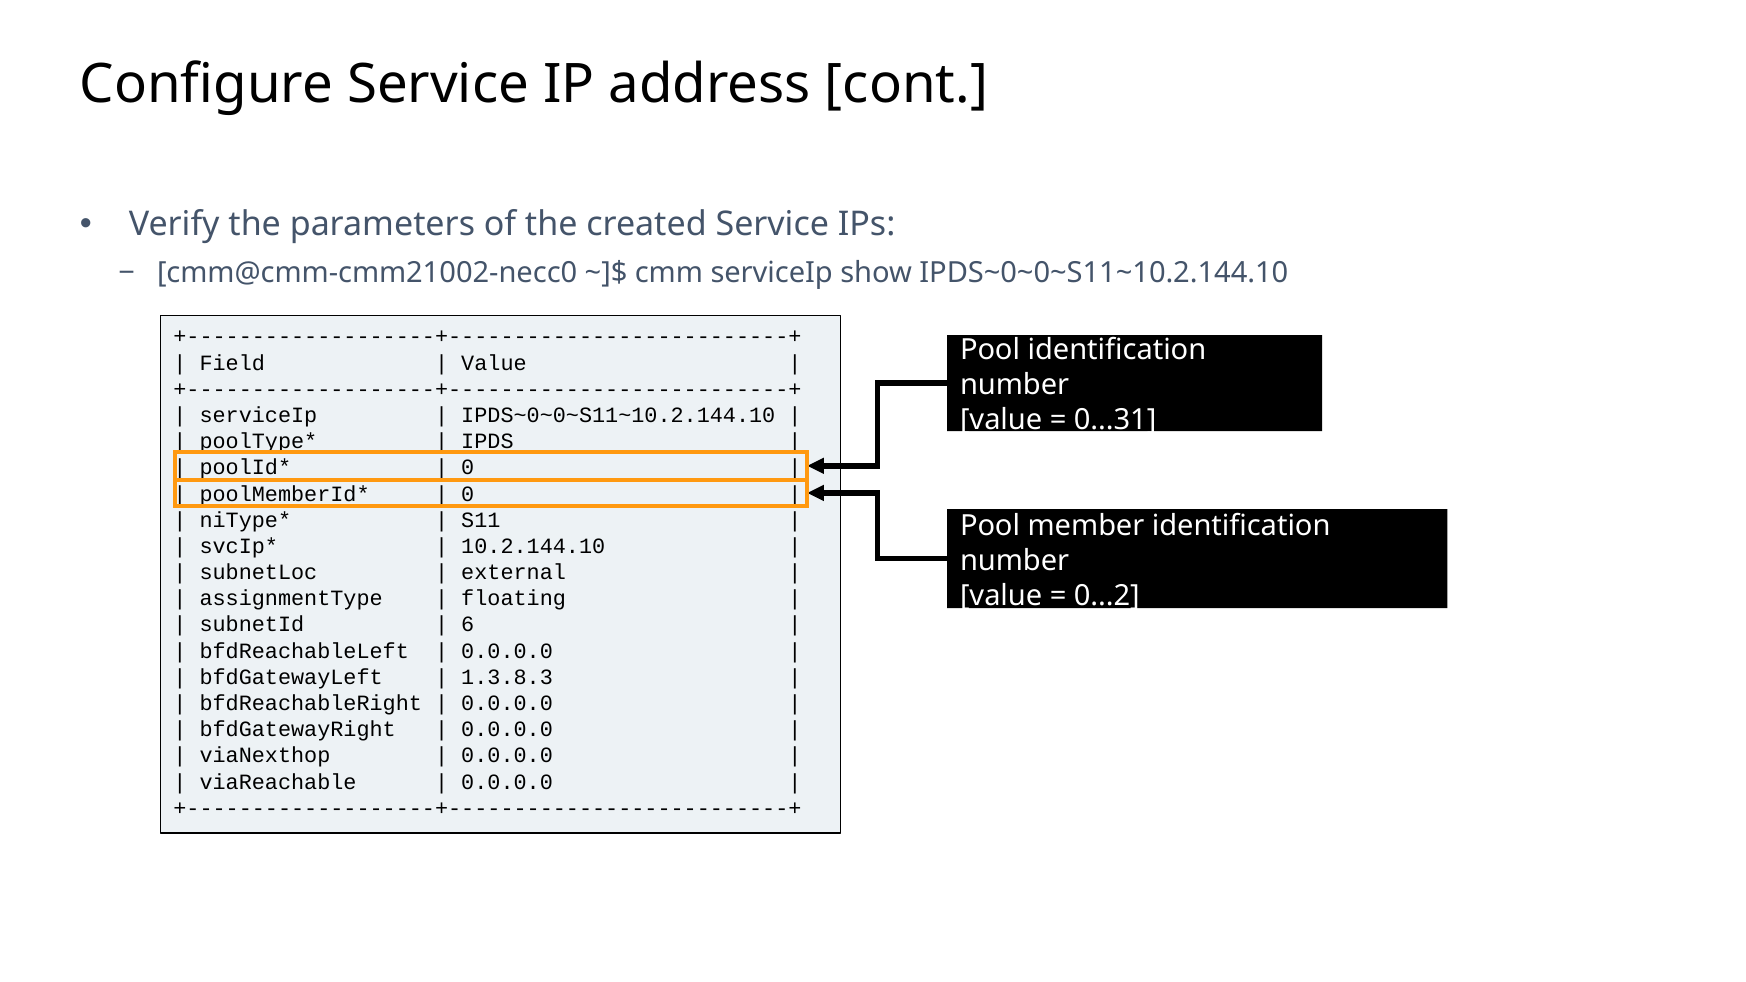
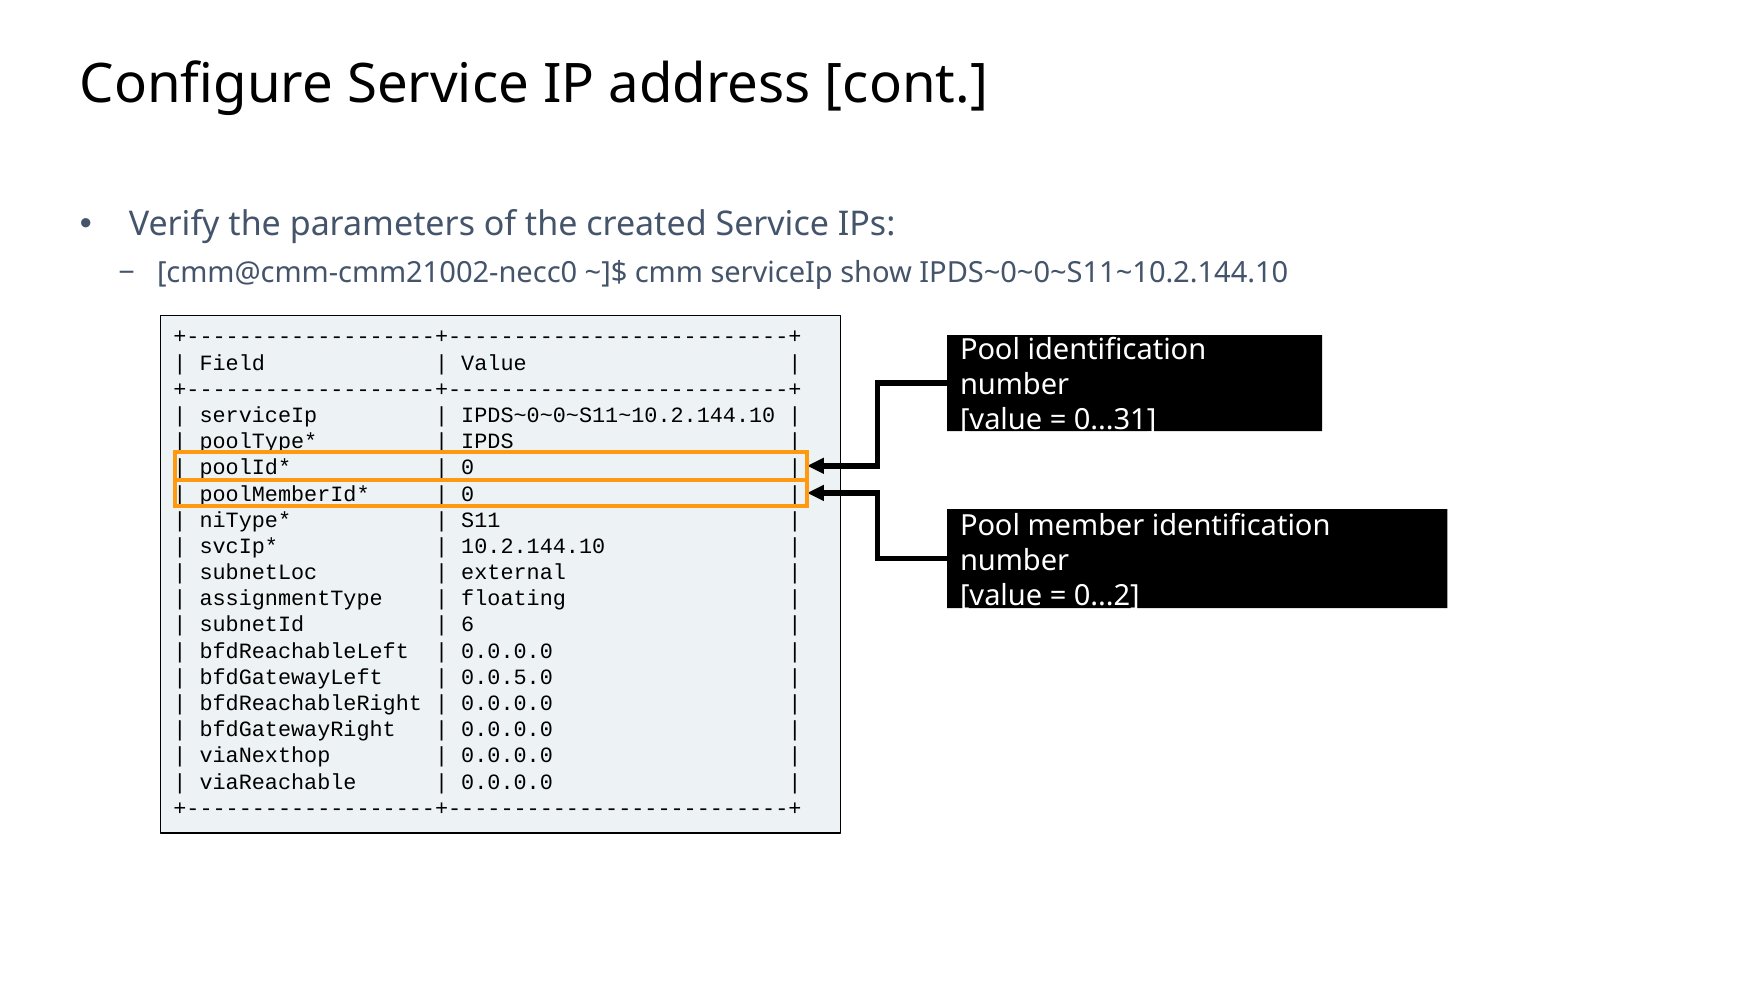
1.3.8.3: 1.3.8.3 -> 0.0.5.0 (507, 677)
